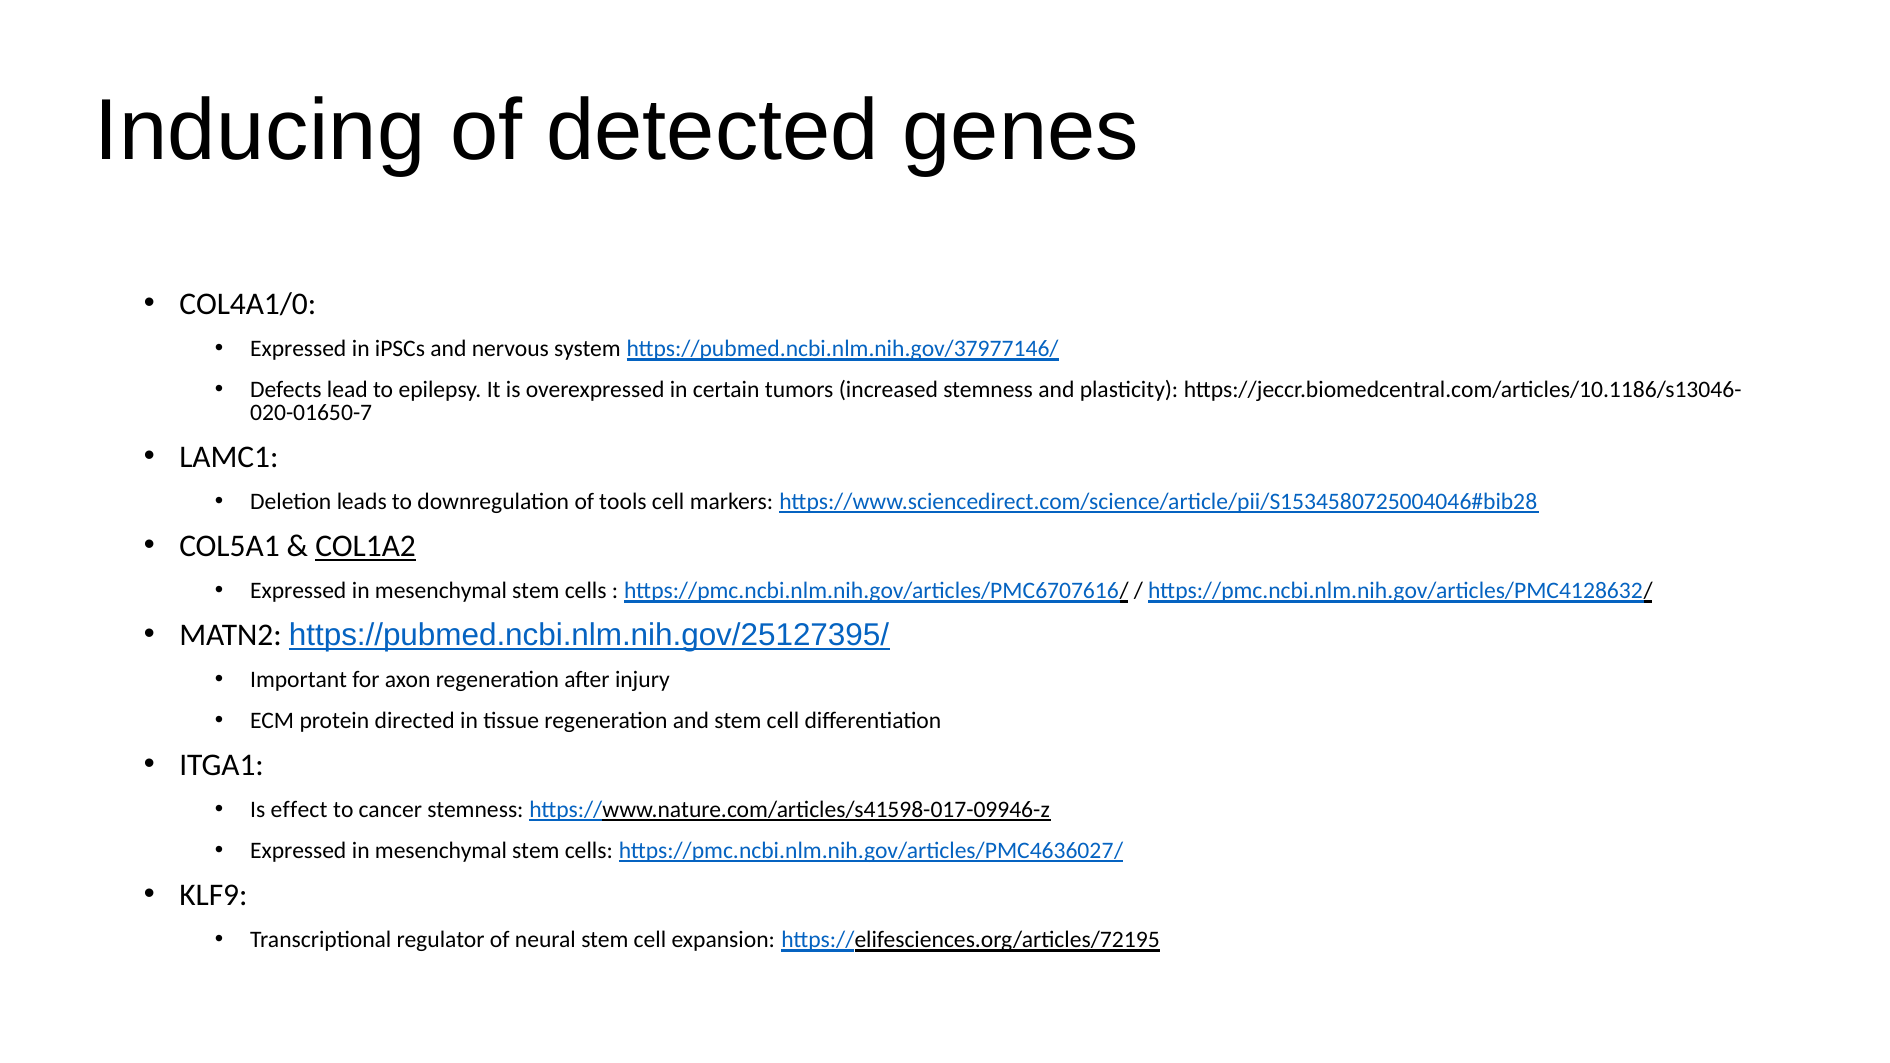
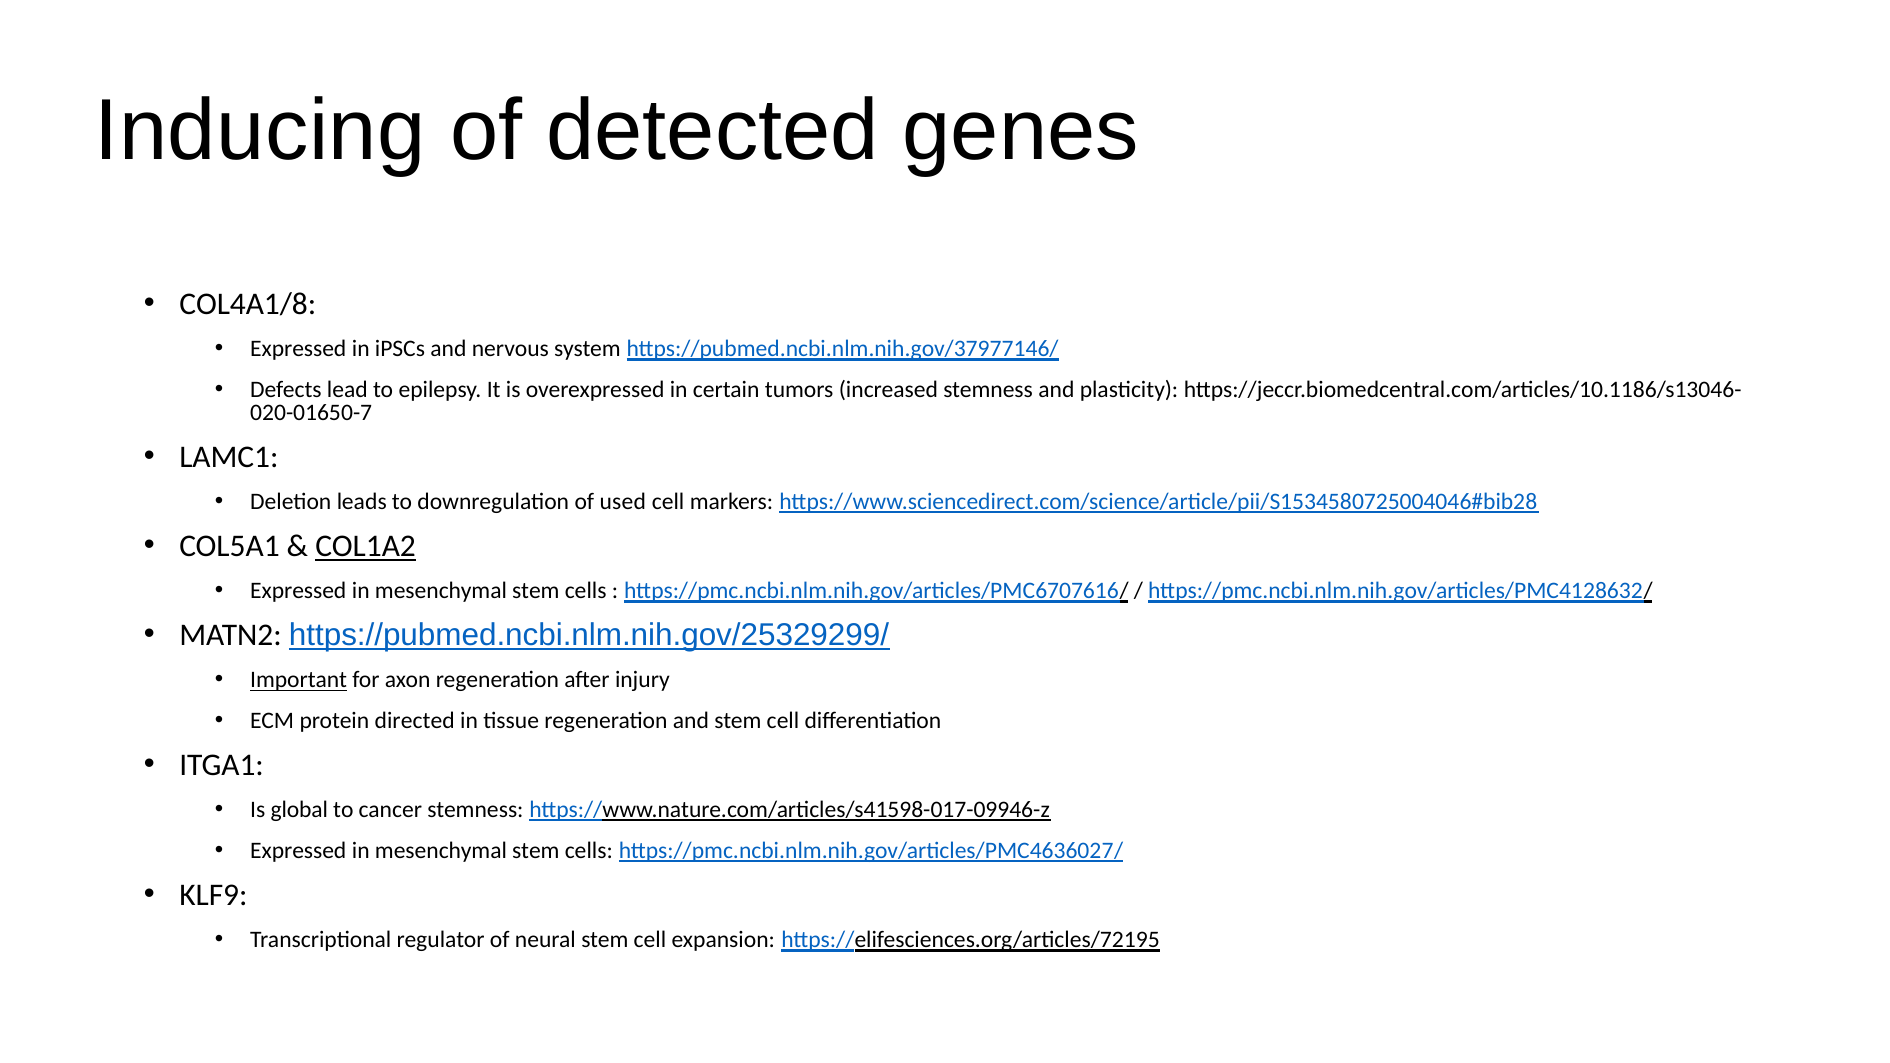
COL4A1/0: COL4A1/0 -> COL4A1/8 (248, 304)
tools: tools -> used (623, 502)
https://pubmed.ncbi.nlm.nih.gov/25127395/: https://pubmed.ncbi.nlm.nih.gov/25127395/ -> https://pubmed.ncbi.nlm.nih.gov/25329299/ (589, 635)
Important underline: none -> present (299, 680)
effect: effect -> global (299, 810)
